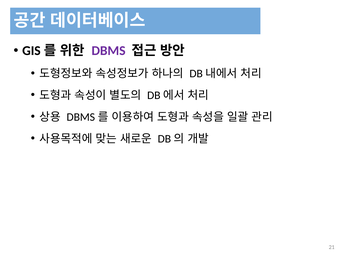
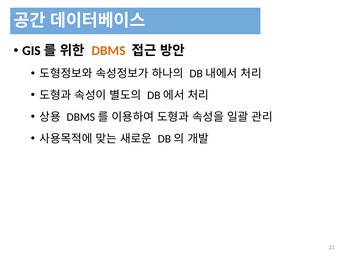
DBMS colour: purple -> orange (109, 51)
